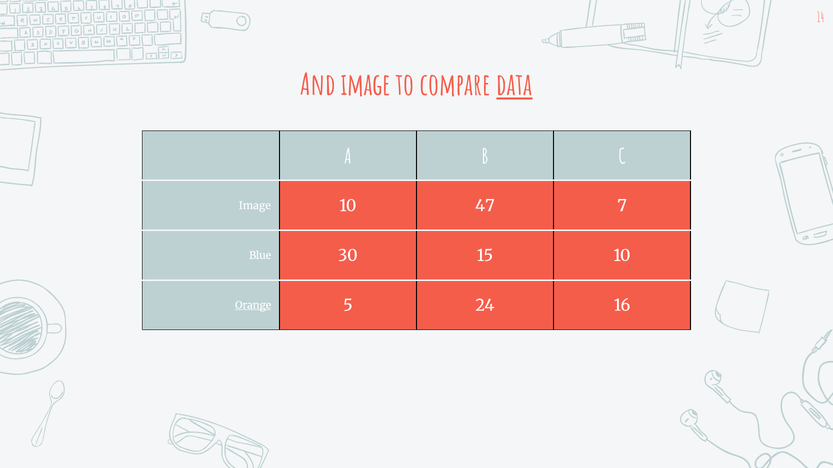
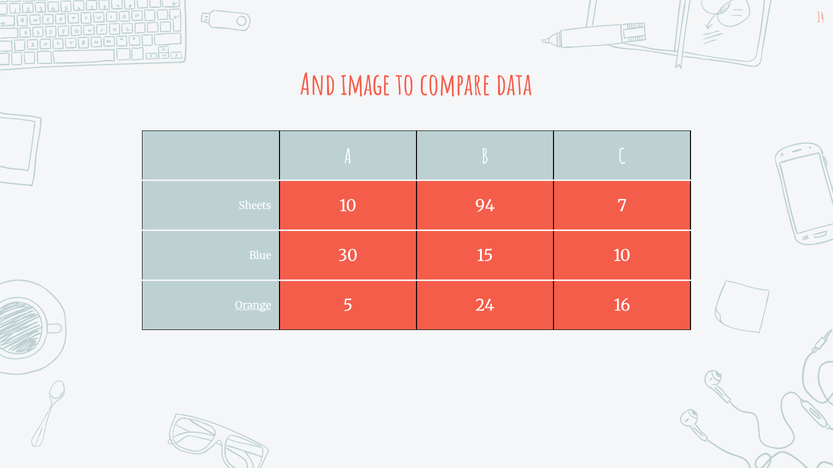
data underline: present -> none (514, 86)
Image: Image -> Sheets (255, 206)
47: 47 -> 94 (485, 206)
